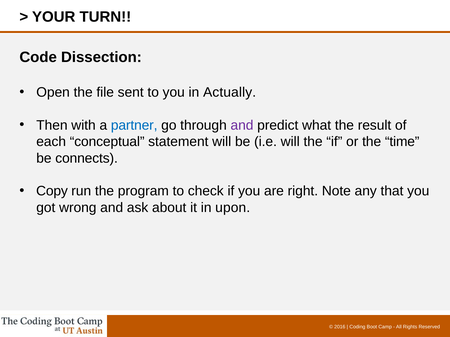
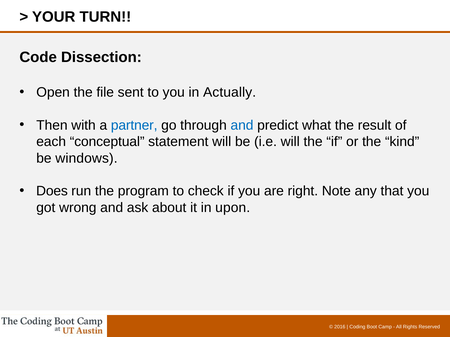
and colour: purple -> blue (242, 125)
time: time -> kind (402, 142)
connects: connects -> windows (86, 158)
Copy: Copy -> Does (52, 191)
